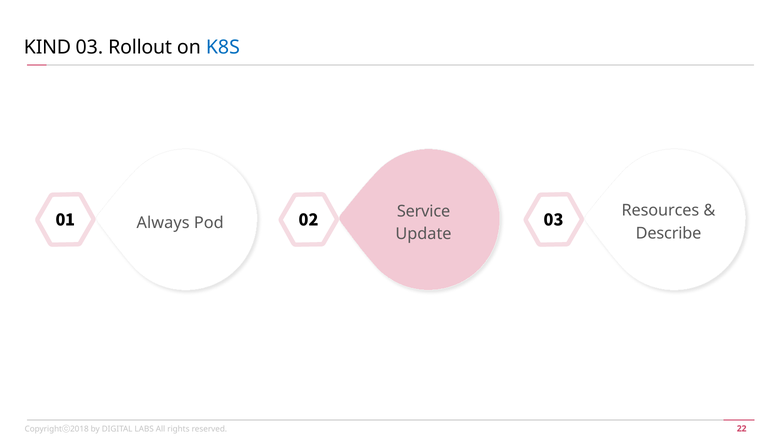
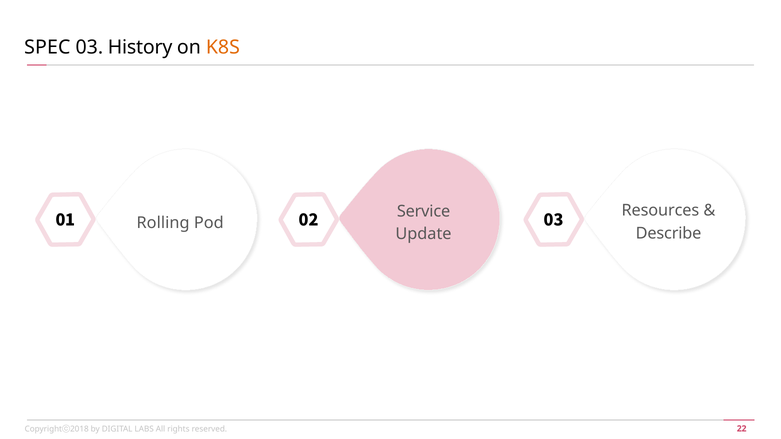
KIND: KIND -> SPEC (47, 47)
Rollout: Rollout -> History (140, 47)
K8S colour: blue -> orange (223, 47)
Always: Always -> Rolling (163, 223)
